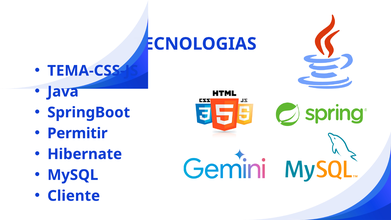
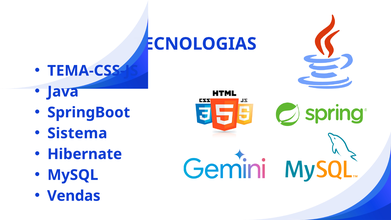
Permitir: Permitir -> Sistema (77, 133)
Cliente: Cliente -> Vendas (74, 196)
